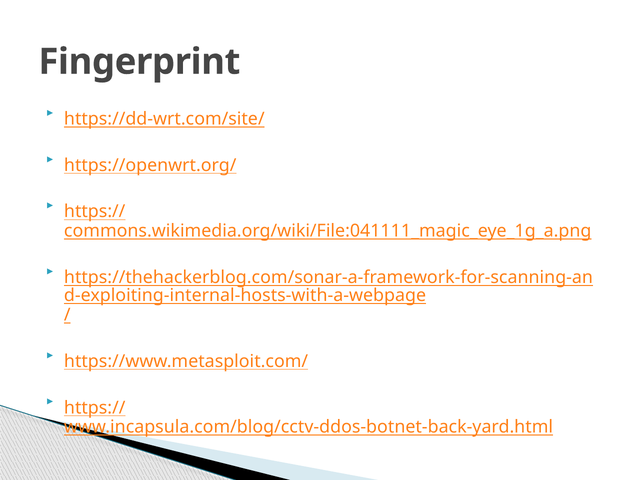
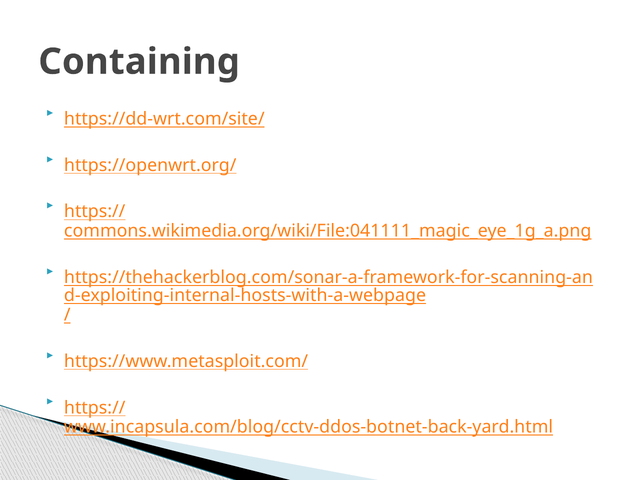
Fingerprint: Fingerprint -> Containing (139, 62)
